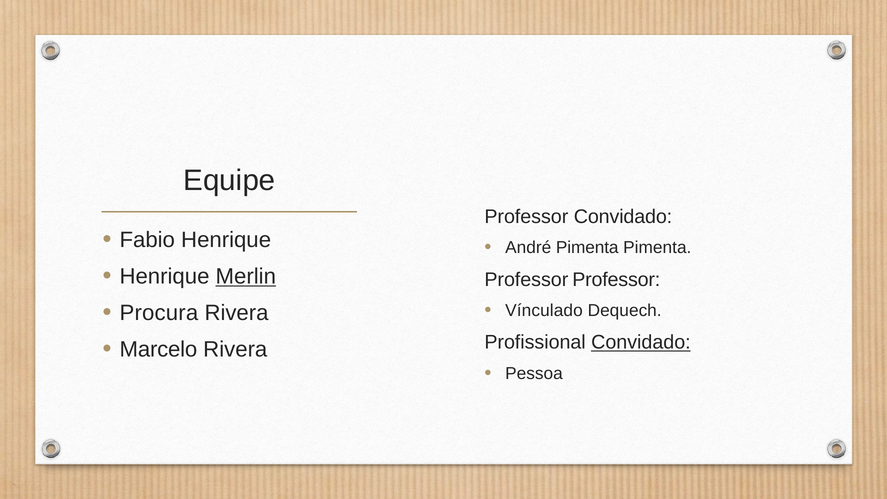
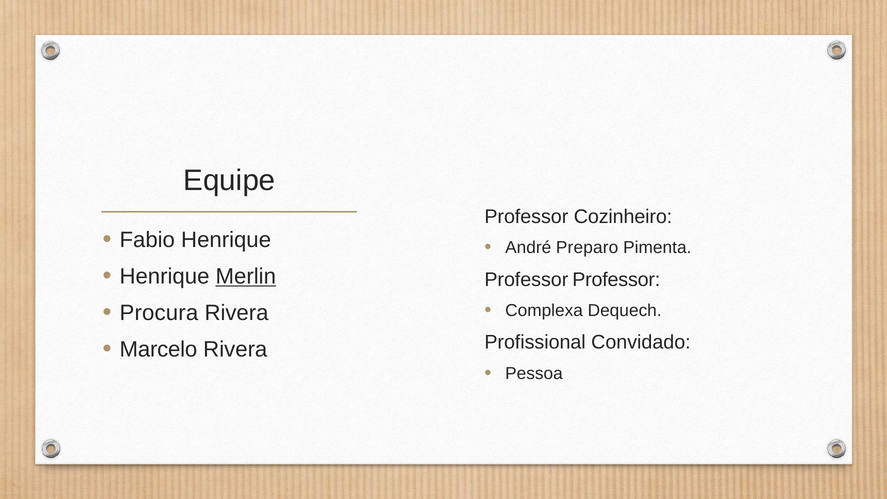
Professor Convidado: Convidado -> Cozinheiro (623, 217)
André Pimenta: Pimenta -> Preparo (587, 248)
Vínculado: Vínculado -> Complexa (544, 311)
Convidado underline: present -> none (641, 342)
